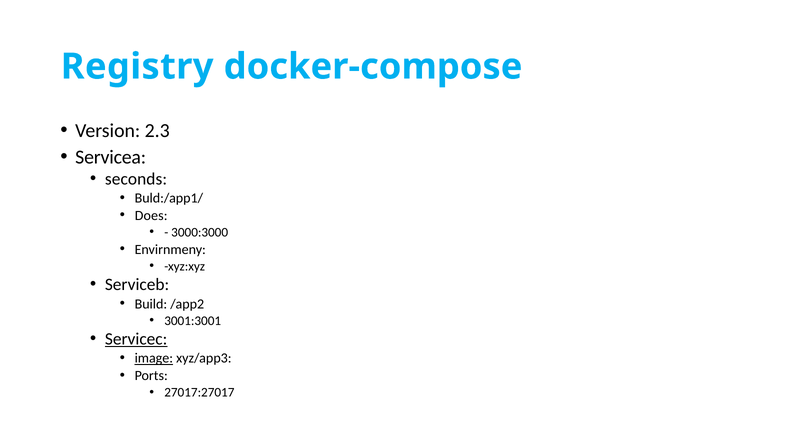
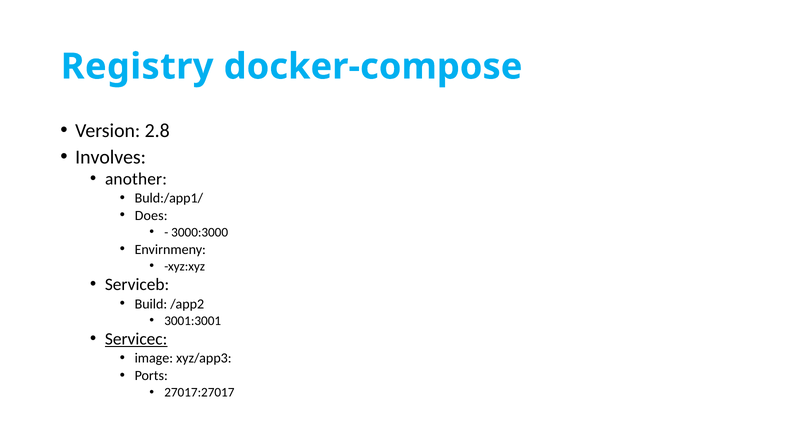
2.3: 2.3 -> 2.8 (157, 130)
Servicea: Servicea -> Involves (111, 157)
seconds: seconds -> another (136, 179)
image underline: present -> none (154, 358)
